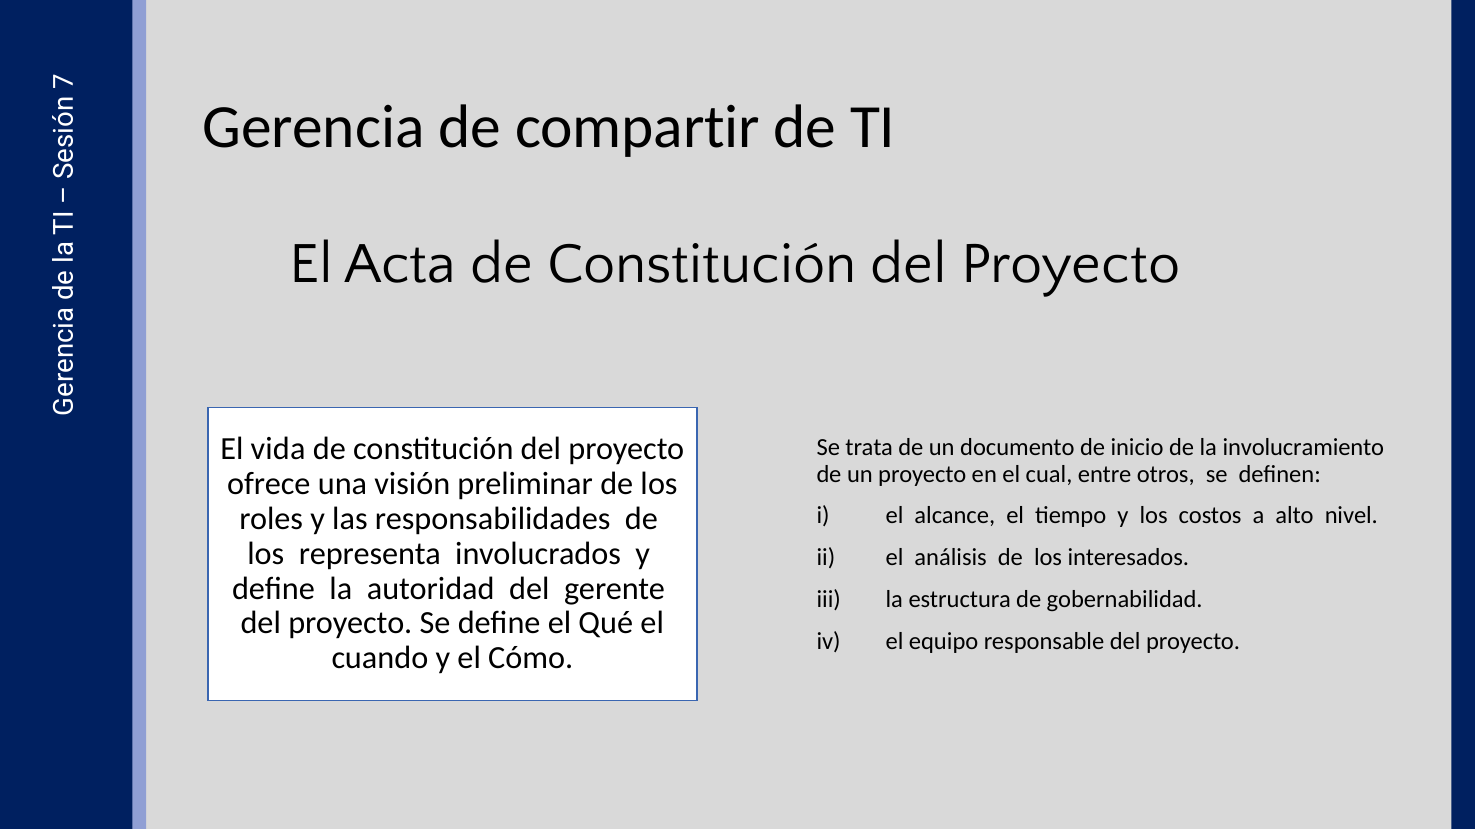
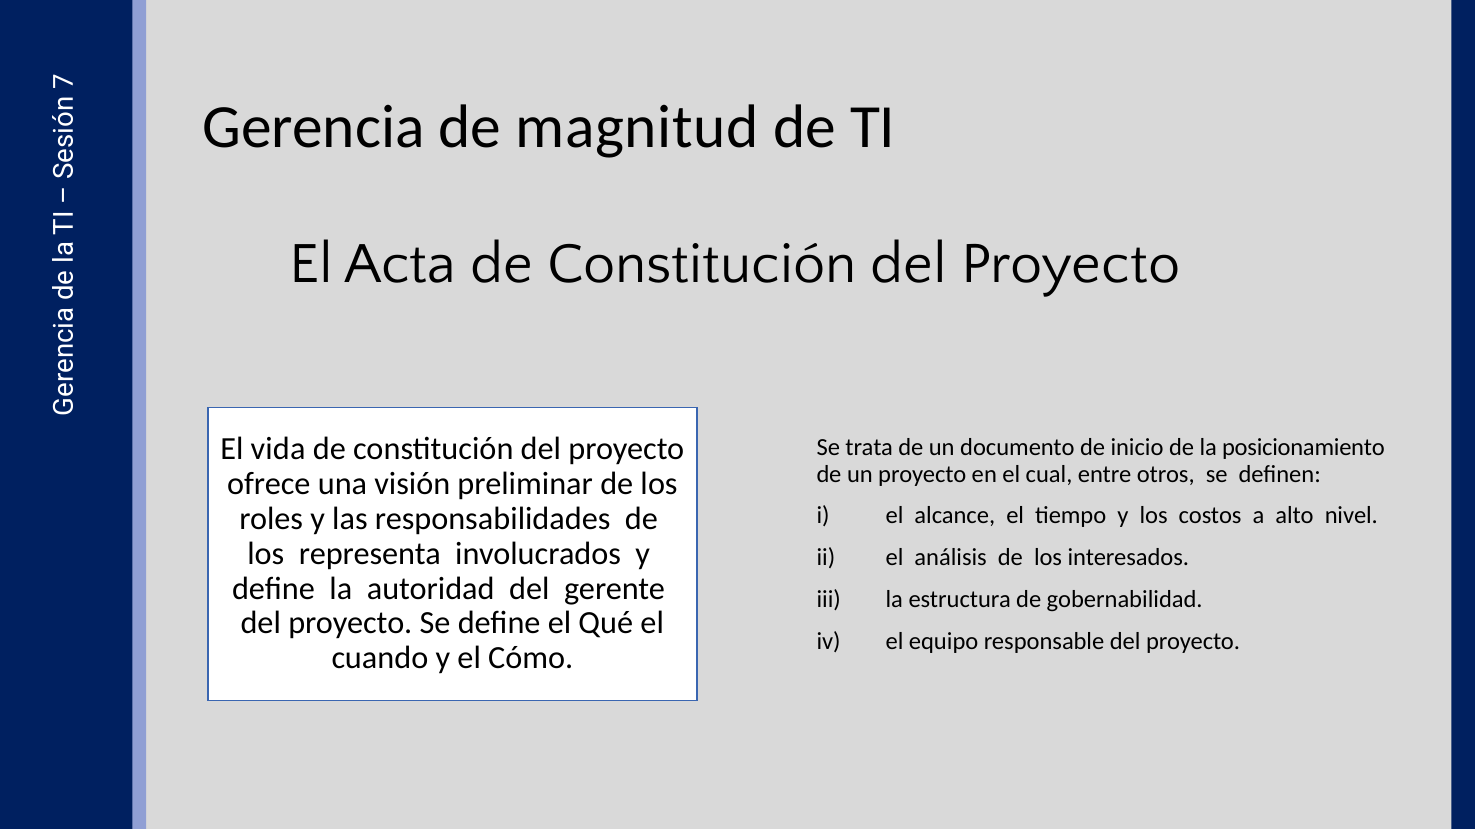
compartir: compartir -> magnitud (637, 127)
involucramiento: involucramiento -> posicionamiento (1303, 448)
